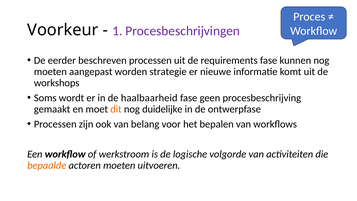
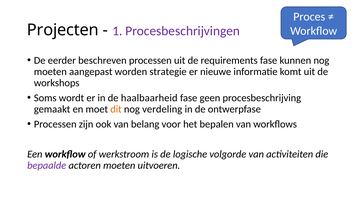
Voorkeur: Voorkeur -> Projecten (63, 30)
duidelijke: duidelijke -> verdeling (162, 109)
bepaalde colour: orange -> purple (47, 165)
